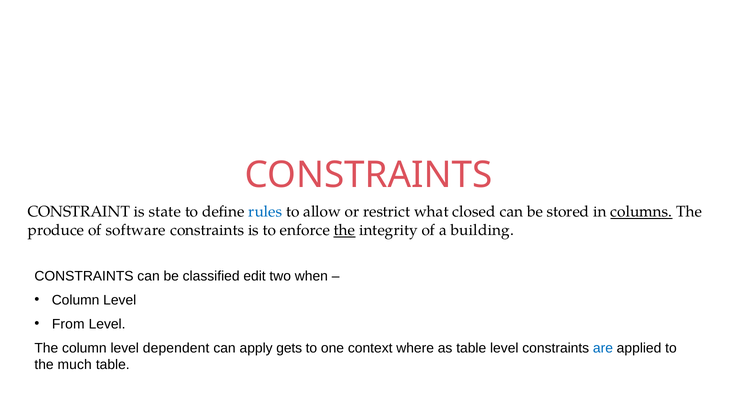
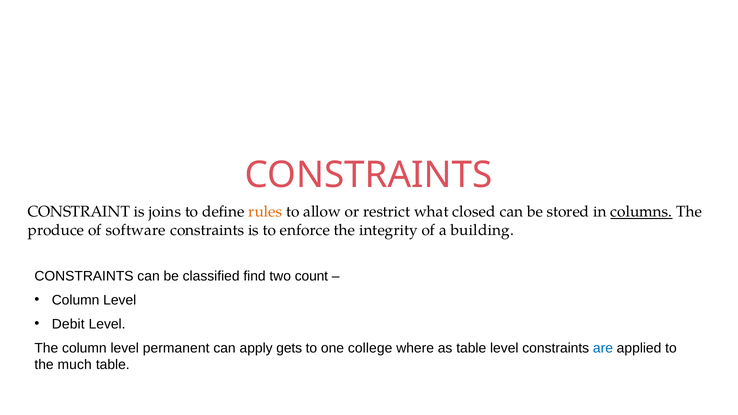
state: state -> joins (165, 212)
rules colour: blue -> orange (265, 212)
the underline: present -> none (344, 230)
edit: edit -> find (255, 276)
when: when -> count (311, 276)
From: From -> Debit (68, 324)
dependent: dependent -> permanent (176, 348)
context: context -> college (370, 348)
